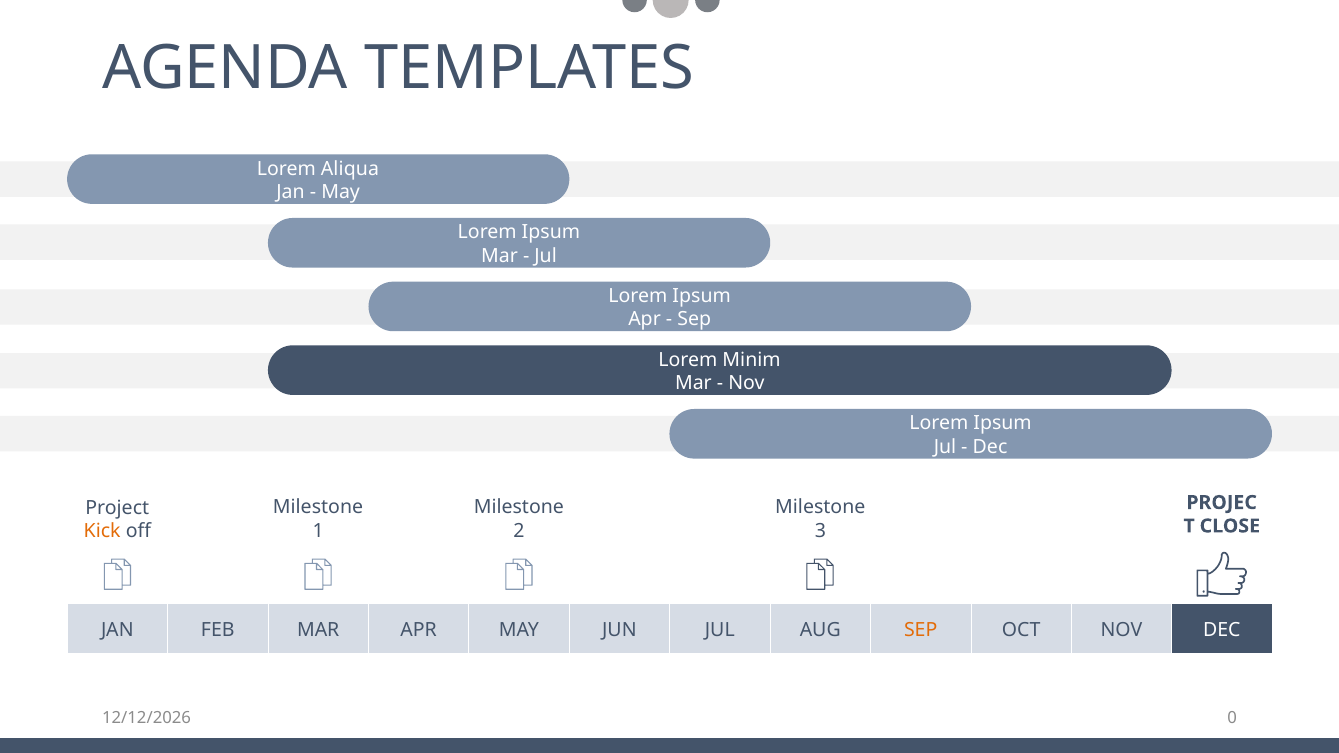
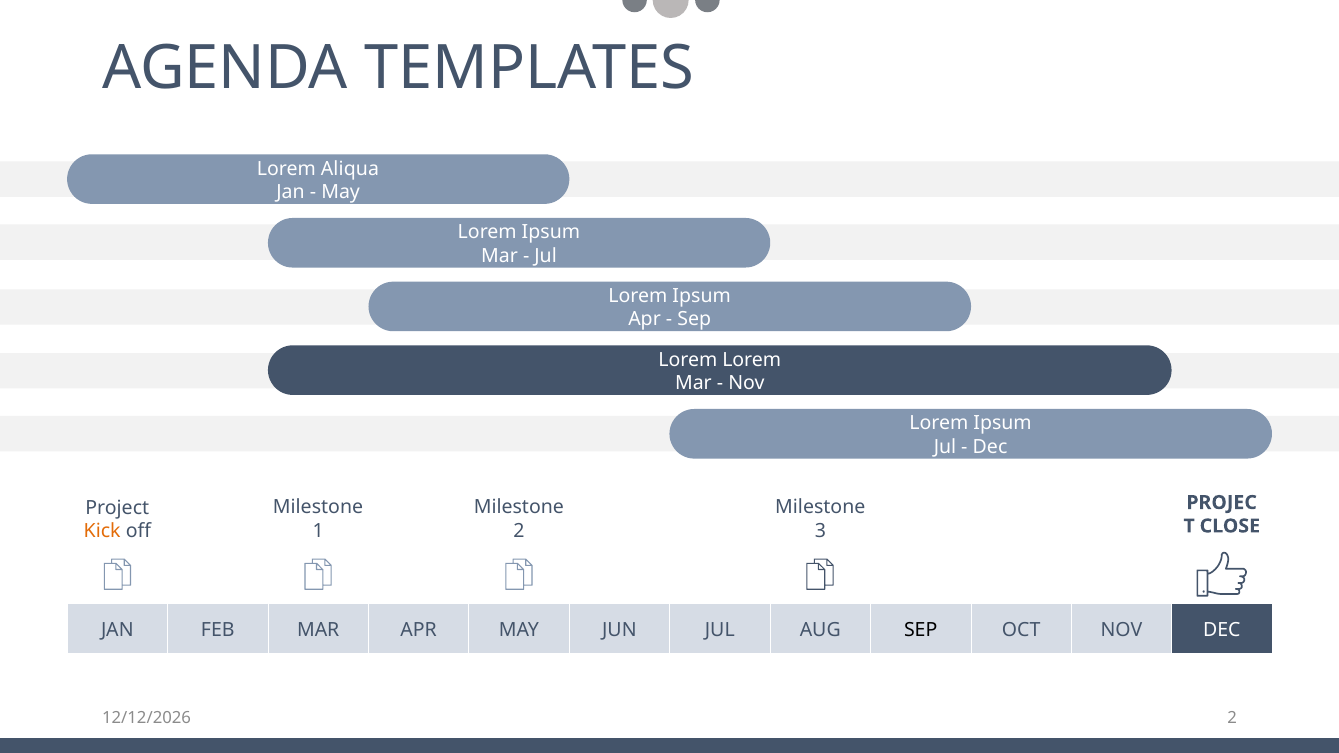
Lorem Minim: Minim -> Lorem (752, 360)
SEP colour: orange -> black (921, 630)
0: 0 -> 2 (1232, 718)
